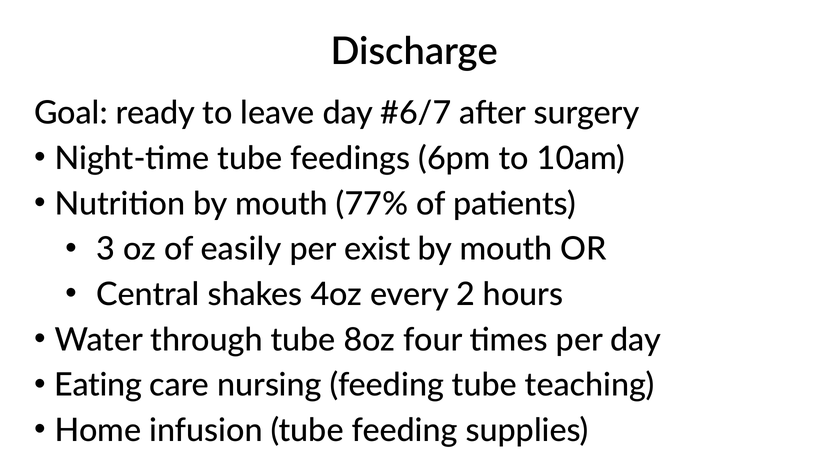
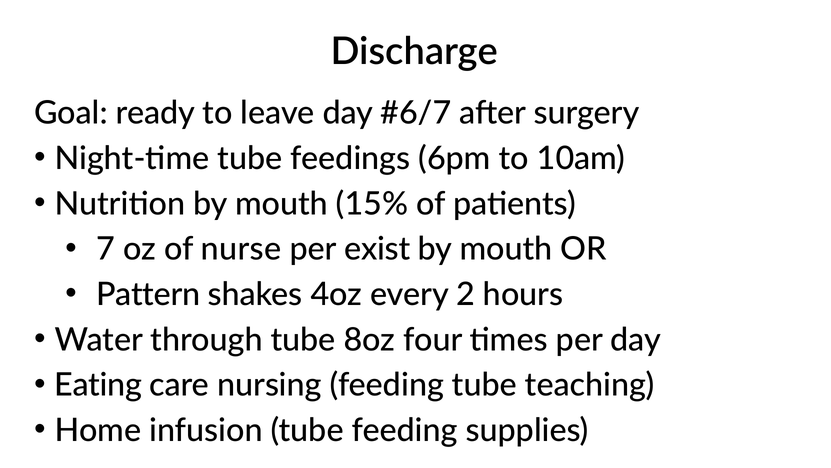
77%: 77% -> 15% (372, 204)
3: 3 -> 7 (106, 249)
easily: easily -> nurse (241, 249)
Central: Central -> Pattern (148, 294)
